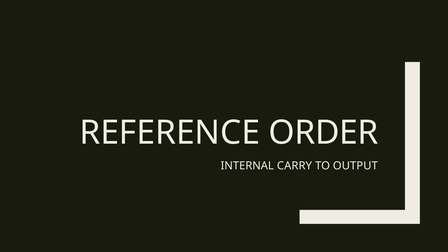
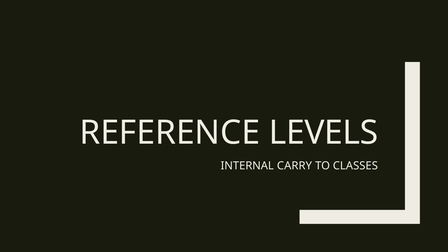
ORDER: ORDER -> LEVELS (323, 133)
OUTPUT: OUTPUT -> CLASSES (355, 166)
